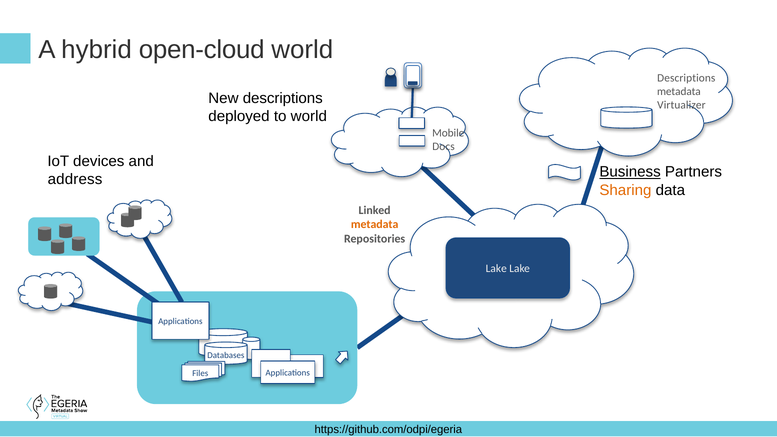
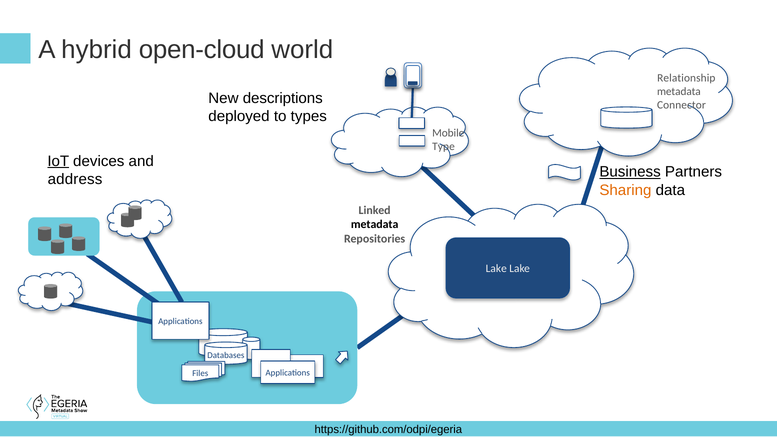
Descriptions: Descriptions -> Relationship (686, 78)
Virtualizer: Virtualizer -> Connector (681, 105)
to world: world -> types (309, 116)
Docs: Docs -> Type (443, 147)
IoT underline: none -> present (58, 161)
metadata colour: orange -> black (375, 225)
